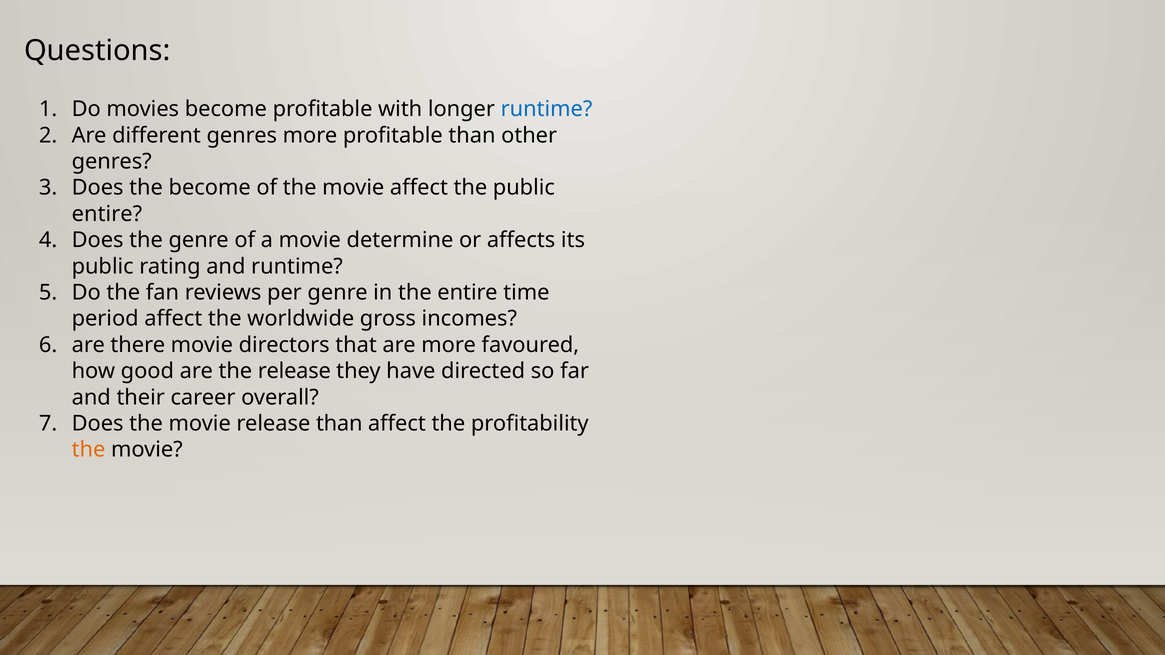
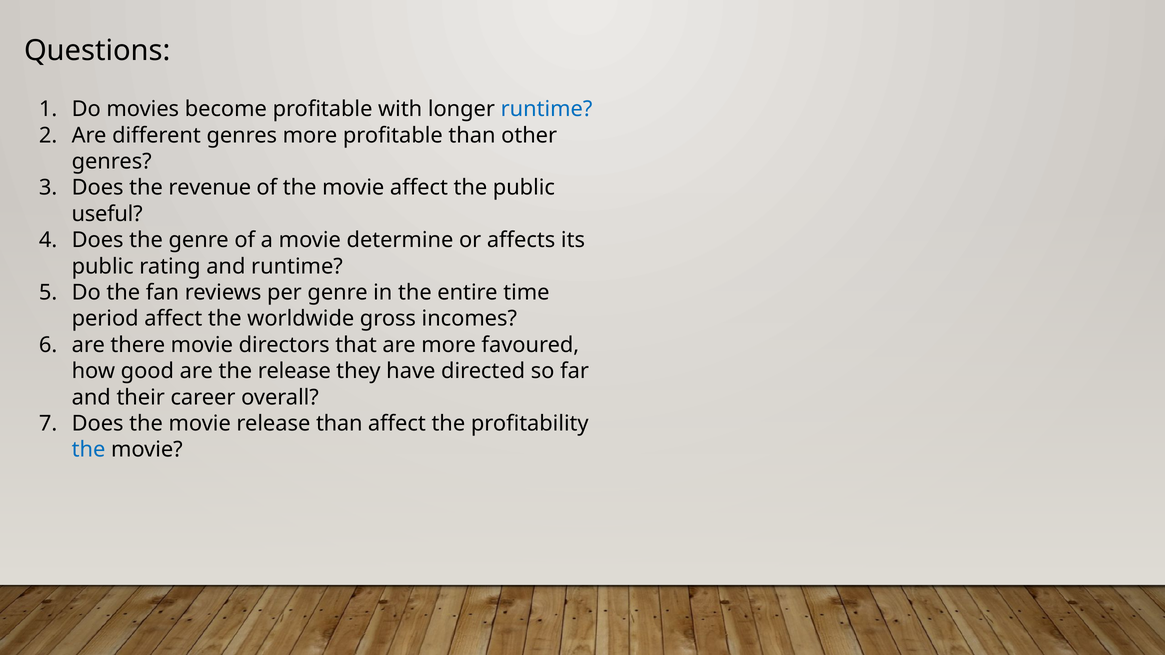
the become: become -> revenue (210, 188)
entire: entire -> useful (107, 214)
the colour: orange -> blue (89, 450)
